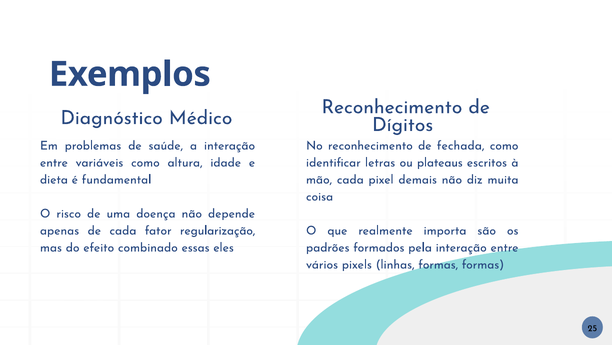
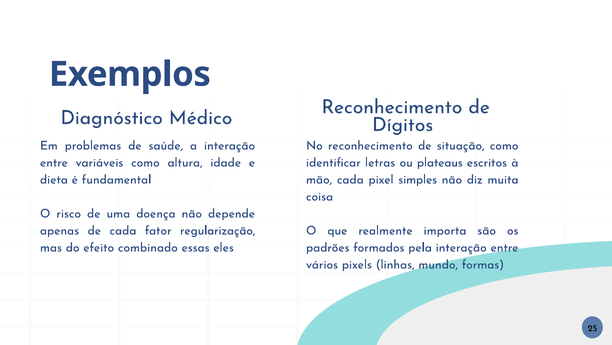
fechada: fechada -> situação (461, 145)
demais: demais -> simples (418, 179)
linhas formas: formas -> mundo (438, 264)
